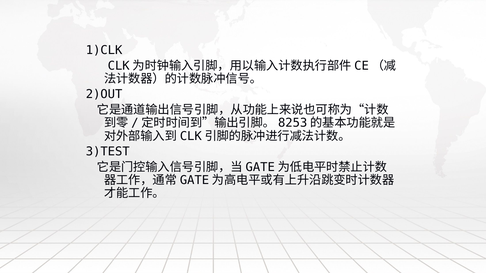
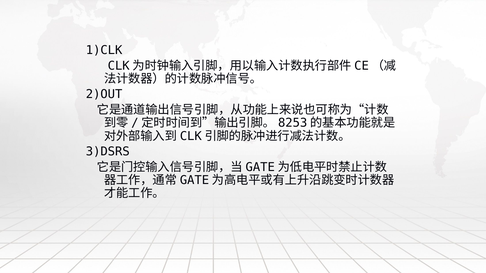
3)TEST: 3)TEST -> 3)DSRS (108, 152)
